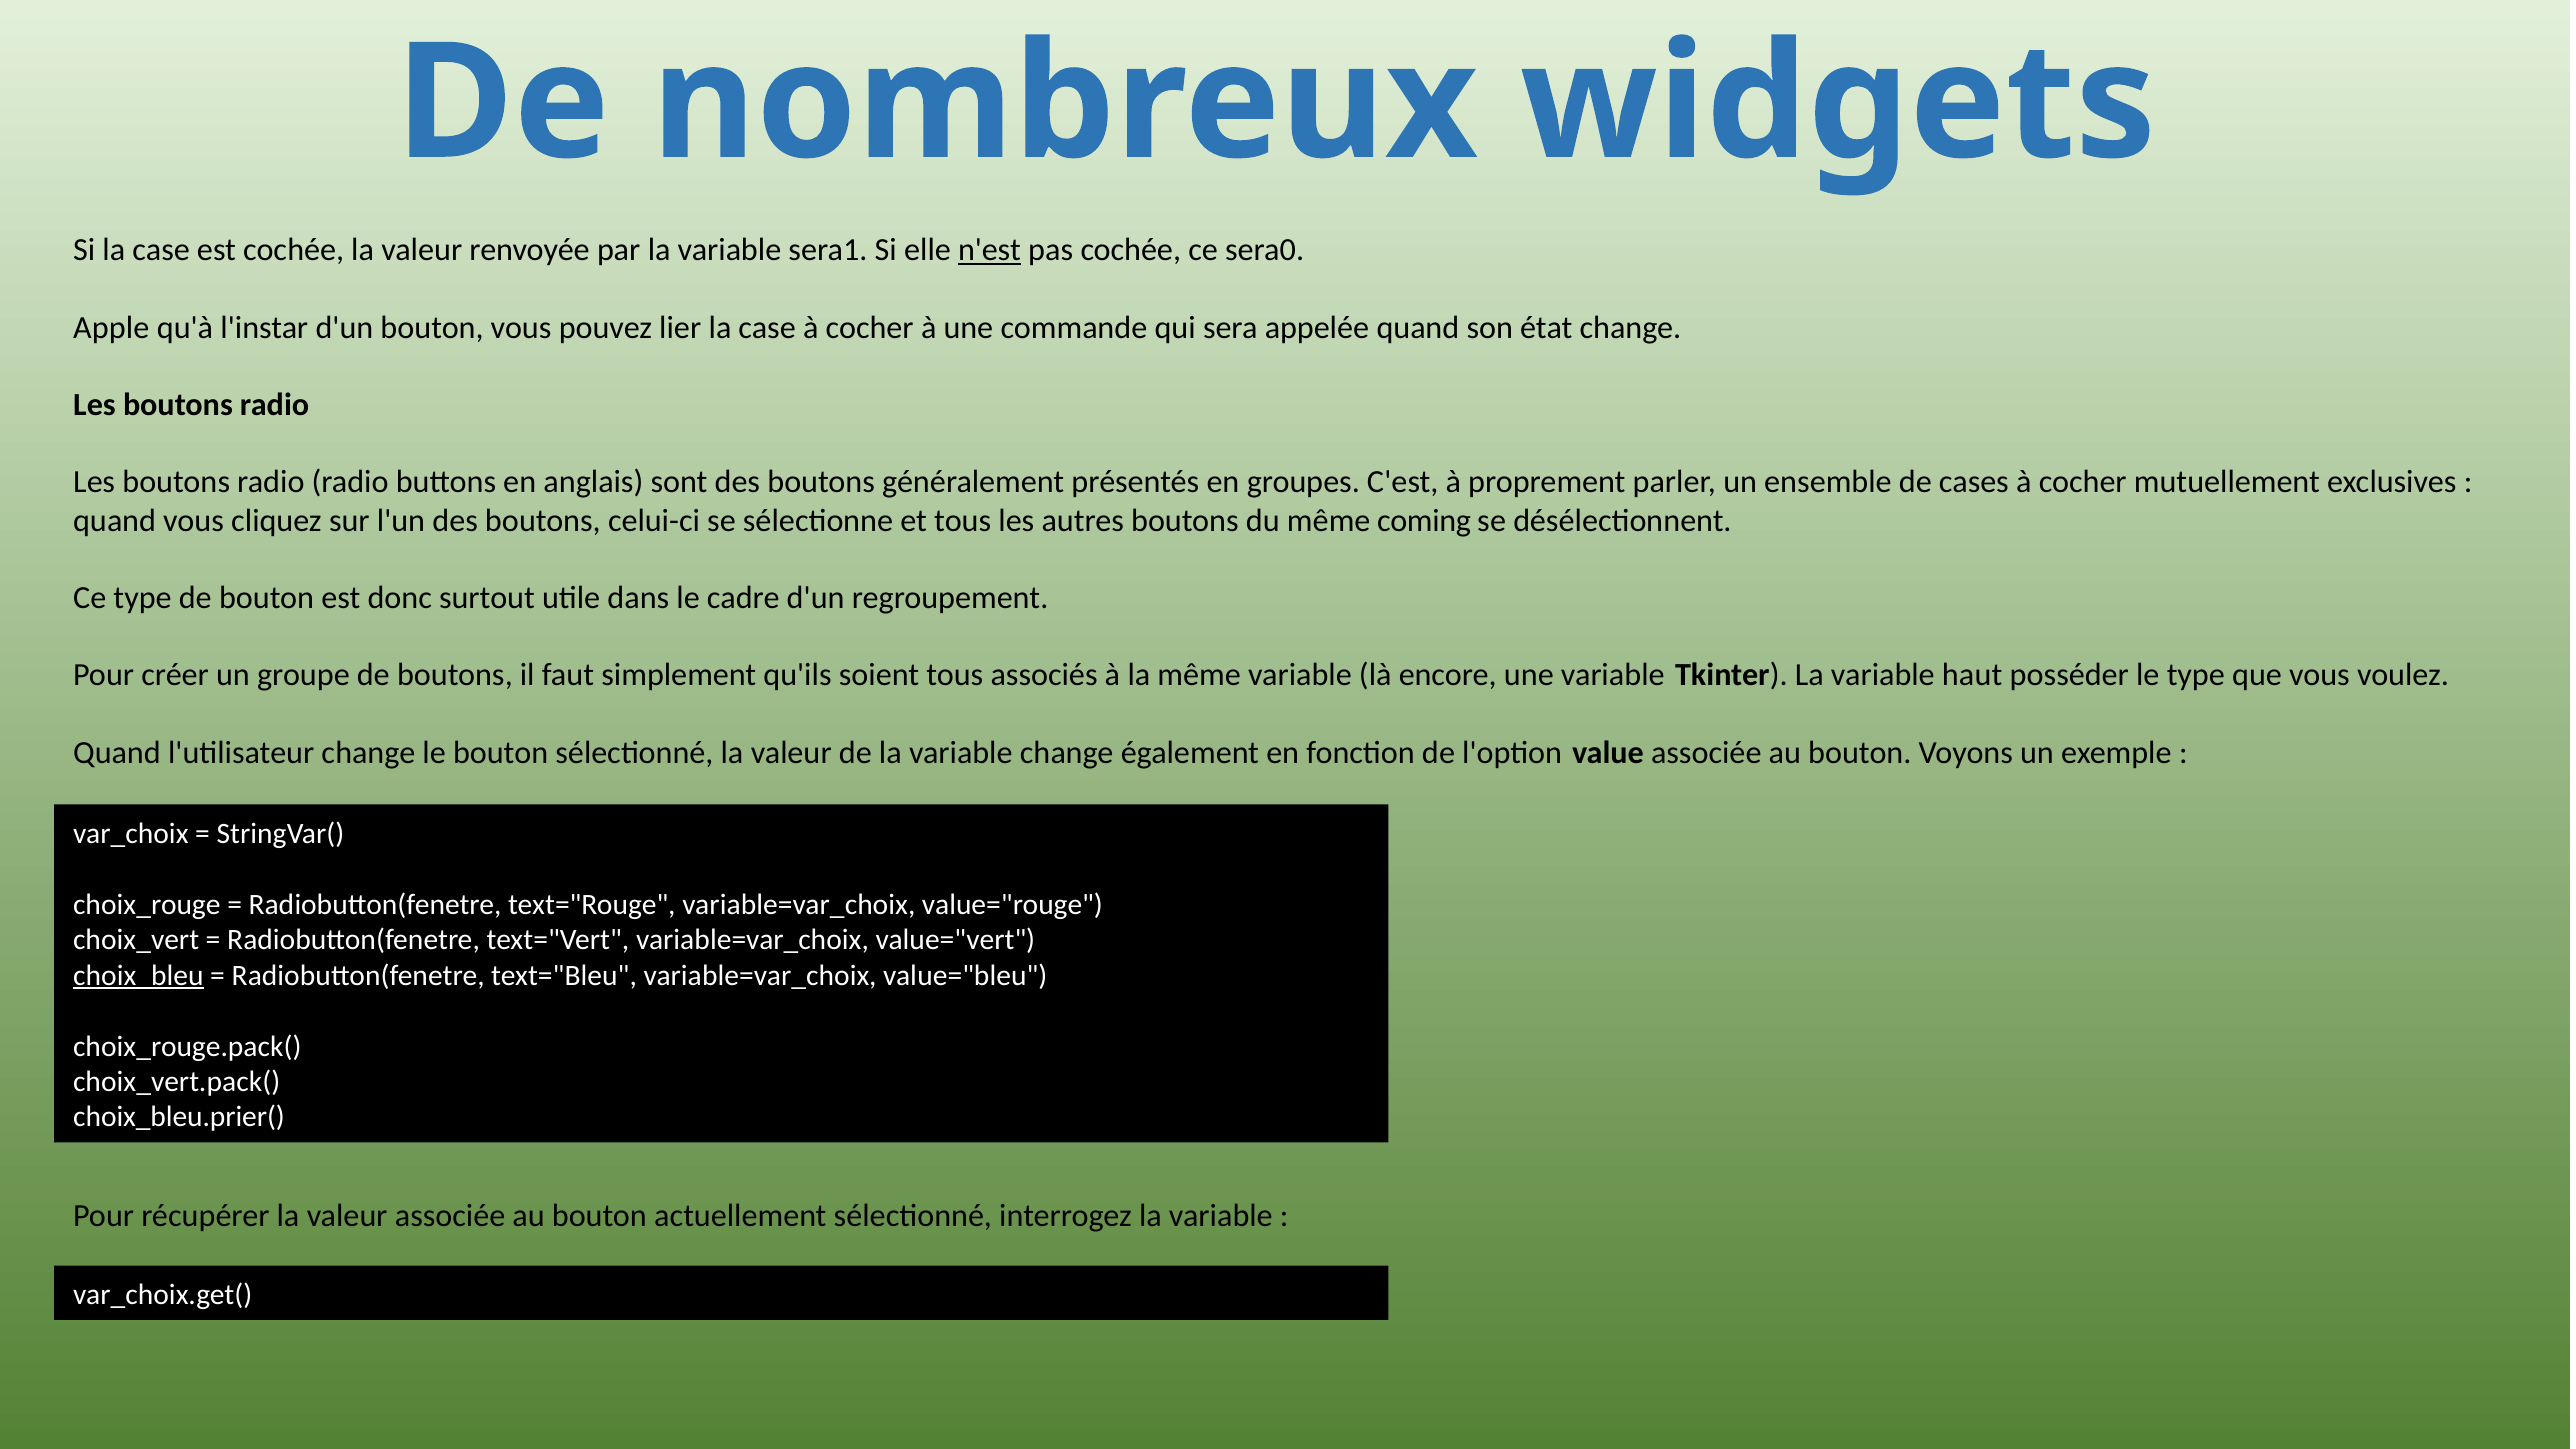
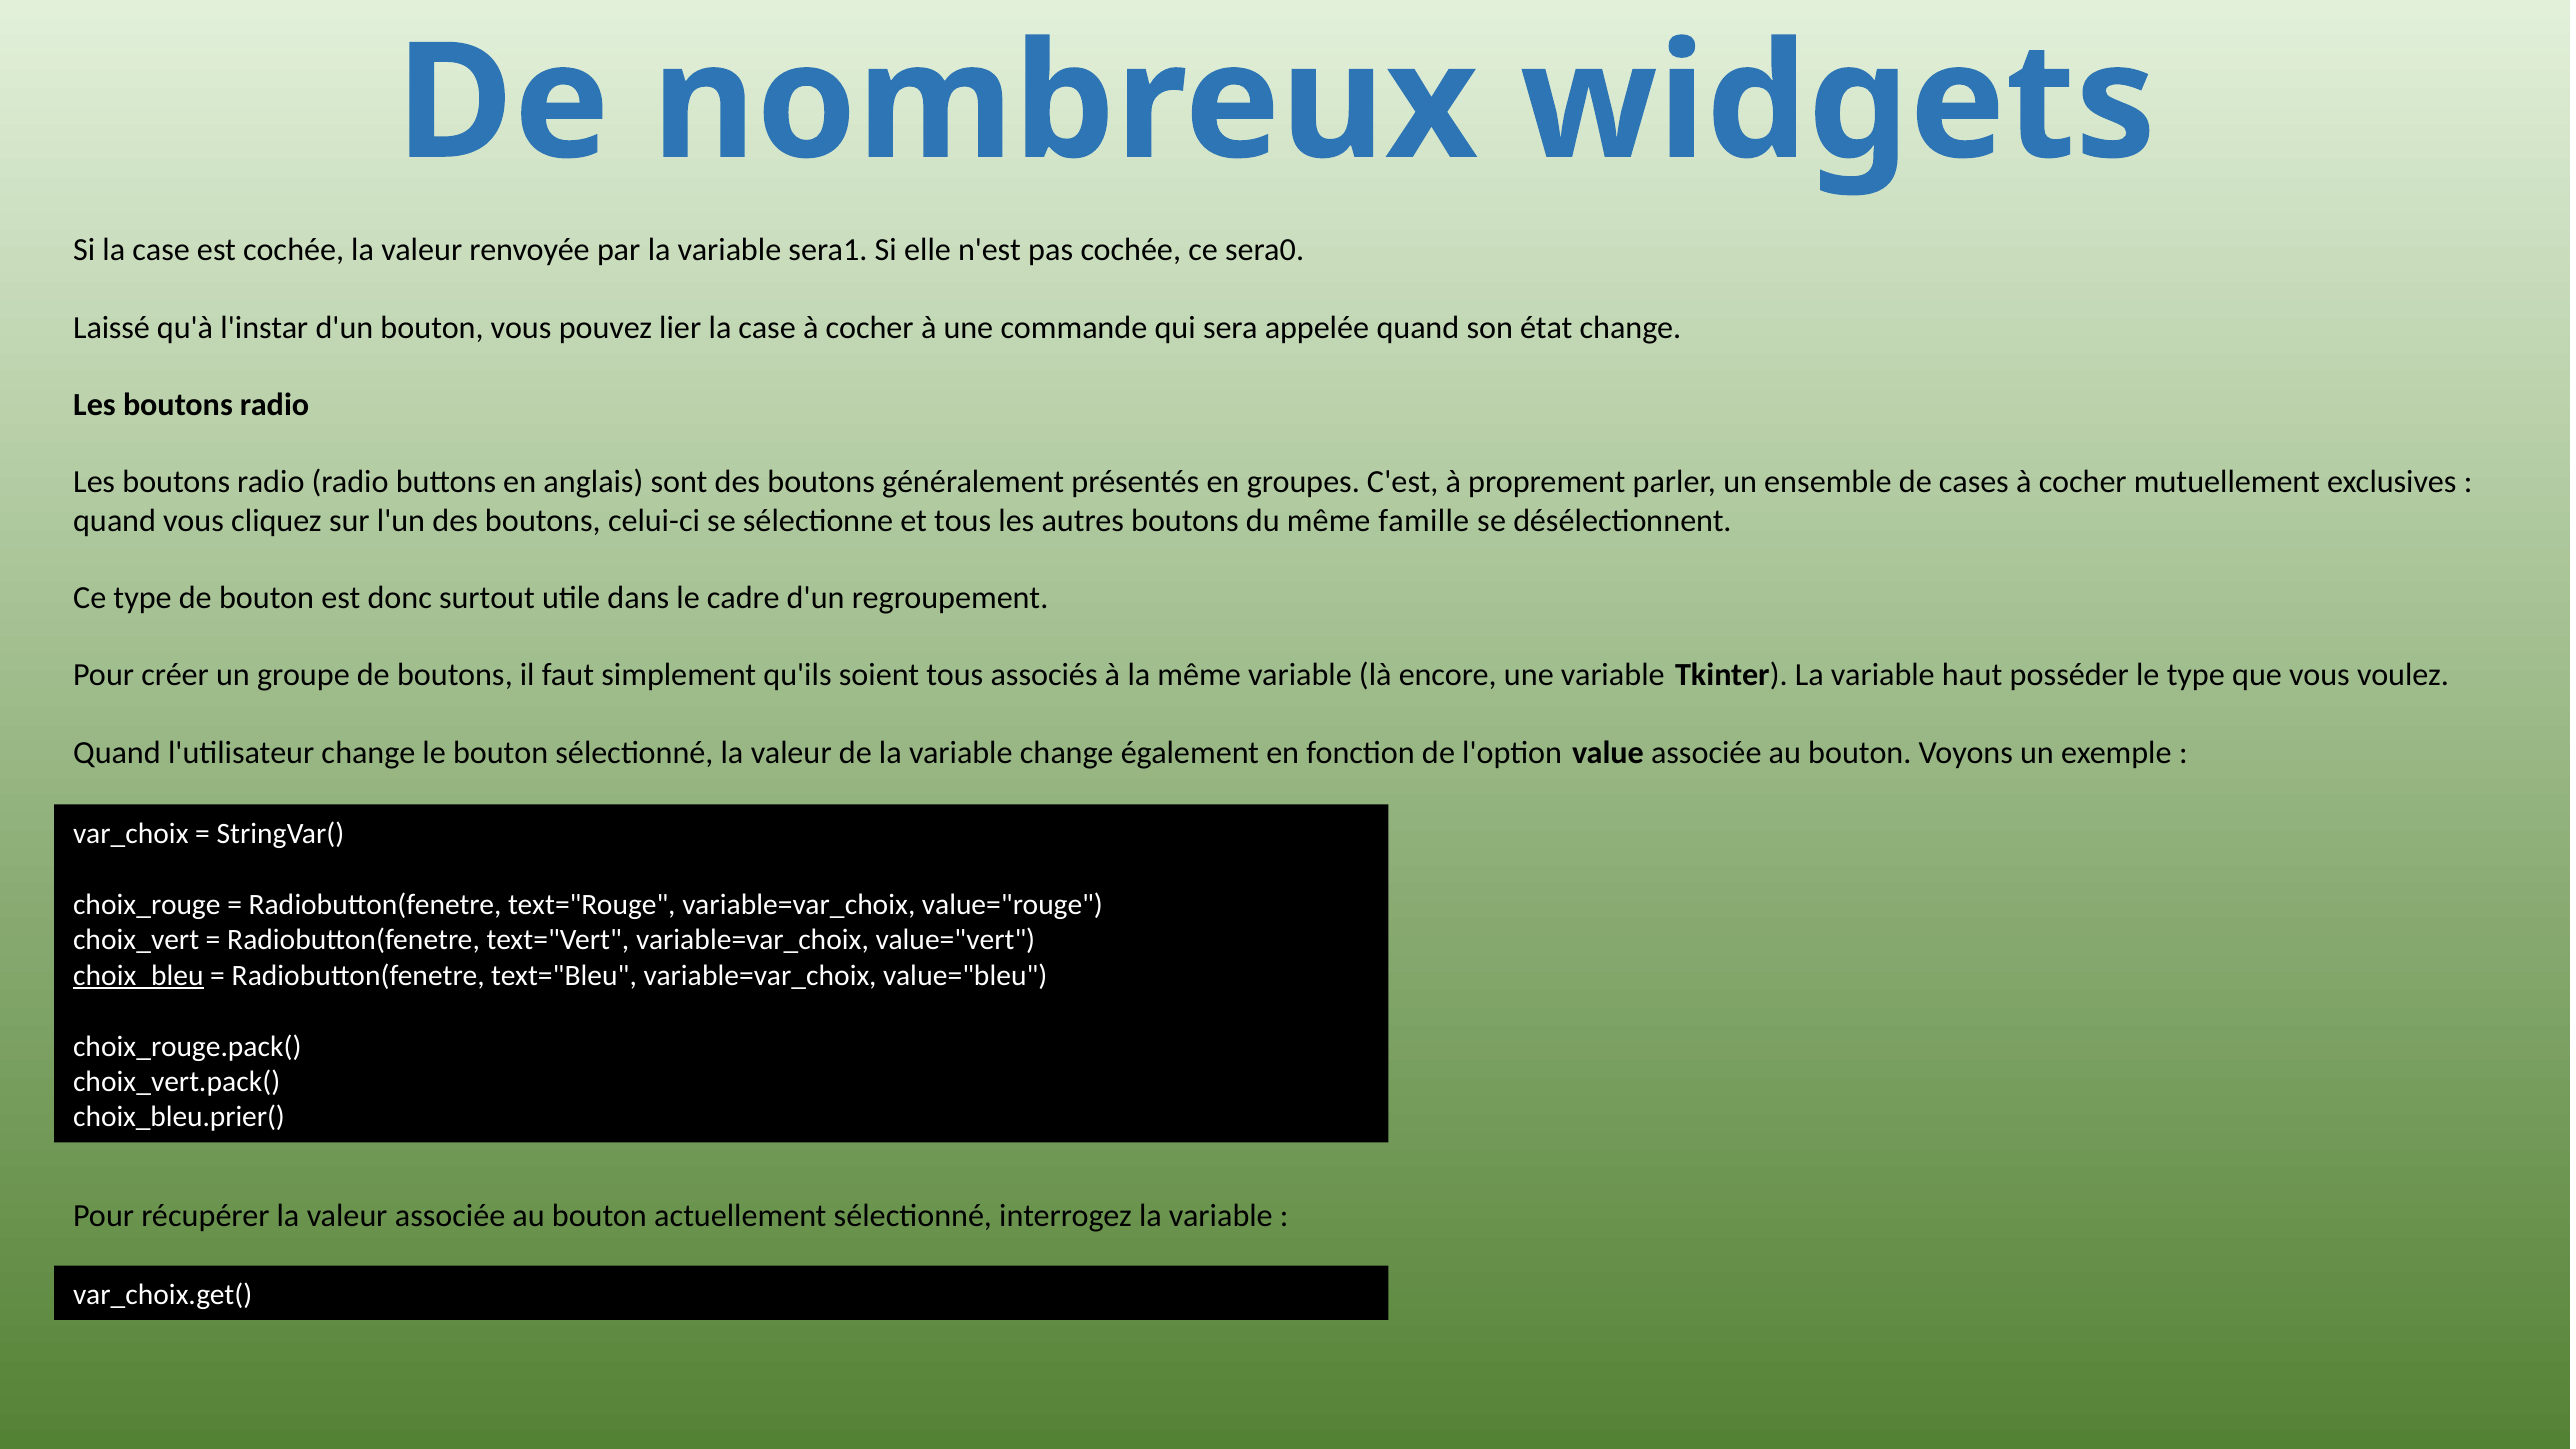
n'est underline: present -> none (990, 250)
Apple: Apple -> Laissé (112, 327)
coming: coming -> famille (1424, 521)
